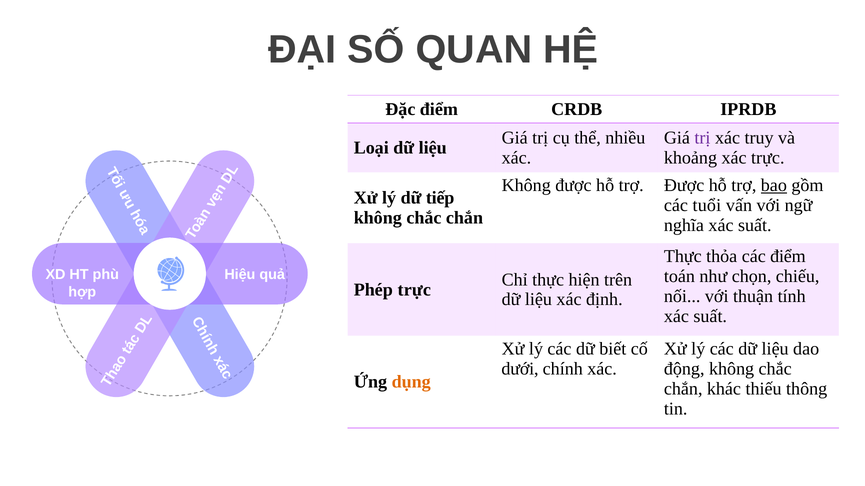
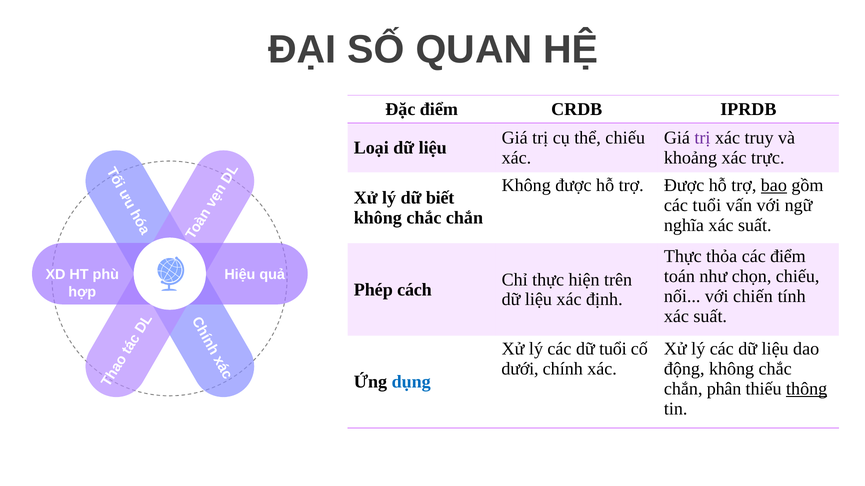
thể nhiều: nhiều -> chiếu (625, 138)
tiếp: tiếp -> biết (440, 198)
Phép trực: trực -> cách (414, 290)
thuận: thuận -> chiến (753, 297)
dữ biết: biết -> tuổi (613, 349)
dụng colour: orange -> blue (411, 382)
khác: khác -> phân (724, 389)
thông underline: none -> present (807, 389)
